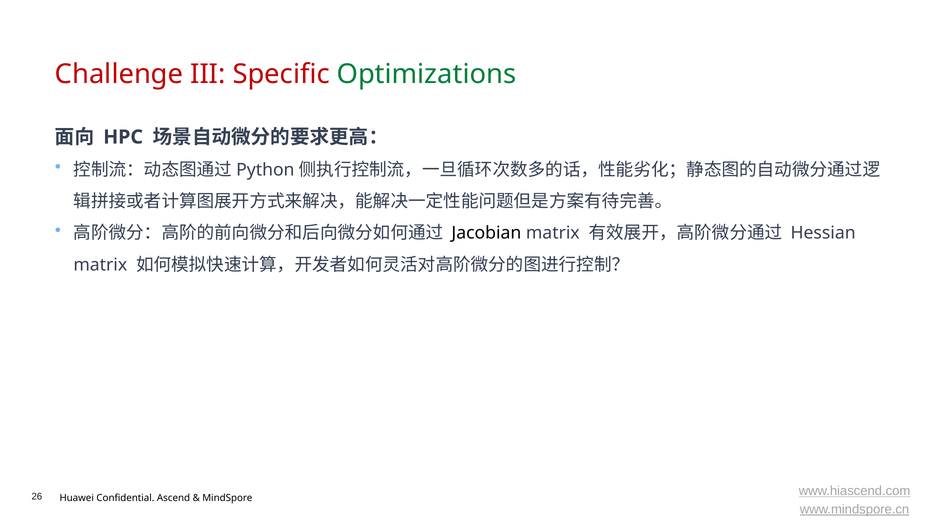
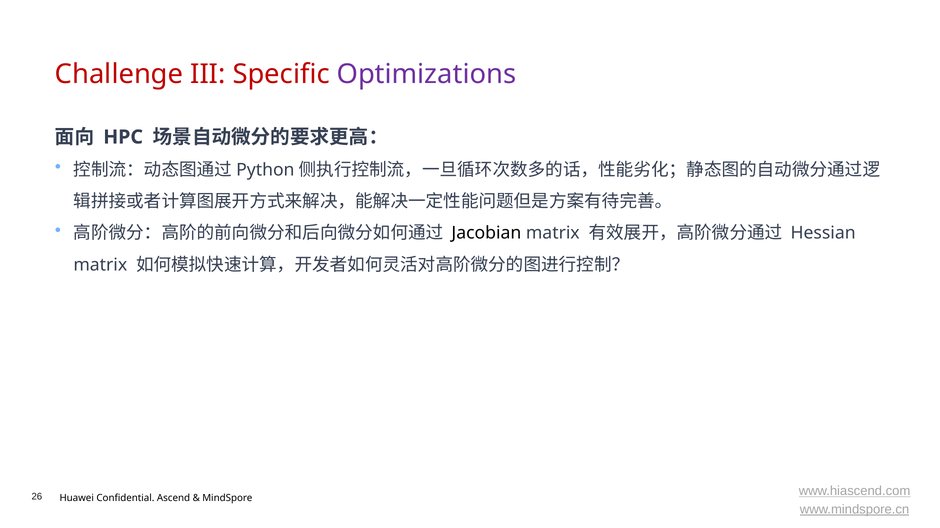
Optimizations colour: green -> purple (426, 74)
